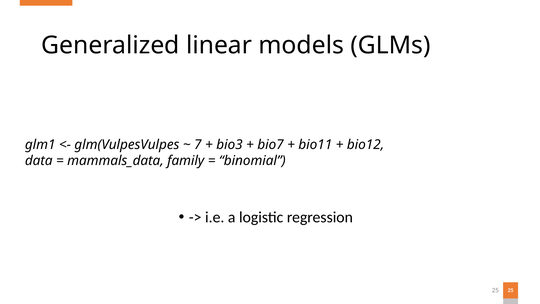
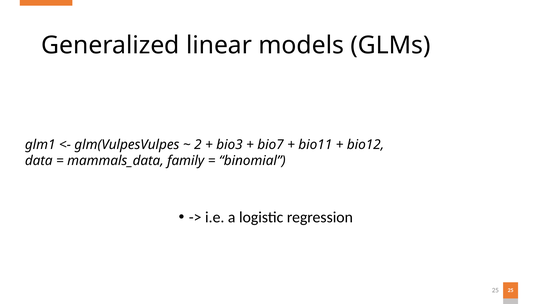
7: 7 -> 2 (198, 144)
